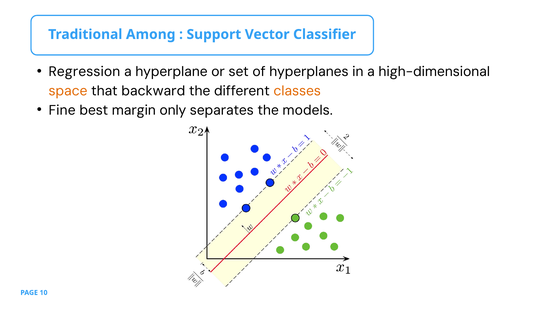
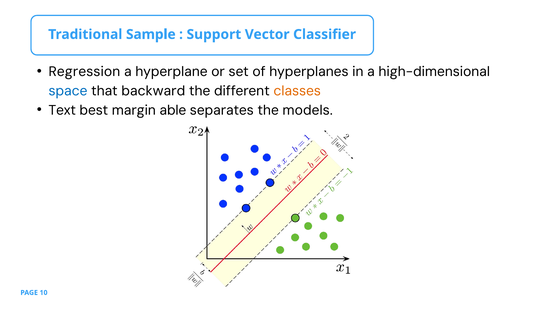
Among: Among -> Sample (151, 34)
space colour: orange -> blue (68, 91)
Fine: Fine -> Text (62, 110)
only: only -> able (173, 110)
